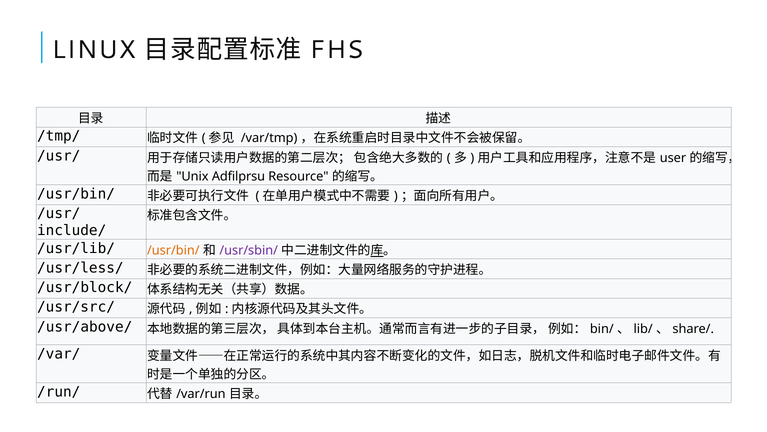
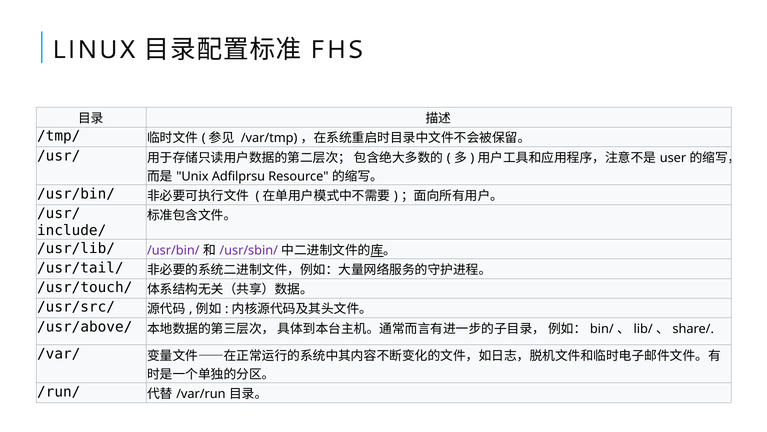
/usr/bin/ colour: orange -> purple (173, 250)
/usr/less/: /usr/less/ -> /usr/tail/ (80, 268)
/usr/block/: /usr/block/ -> /usr/touch/ (85, 287)
